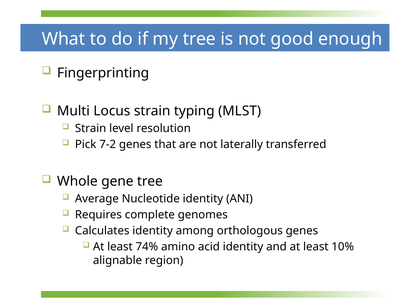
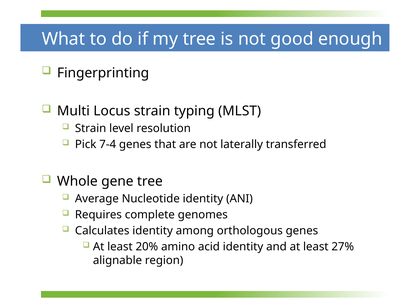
7-2: 7-2 -> 7-4 (108, 144)
74%: 74% -> 20% (147, 246)
10%: 10% -> 27% (343, 246)
